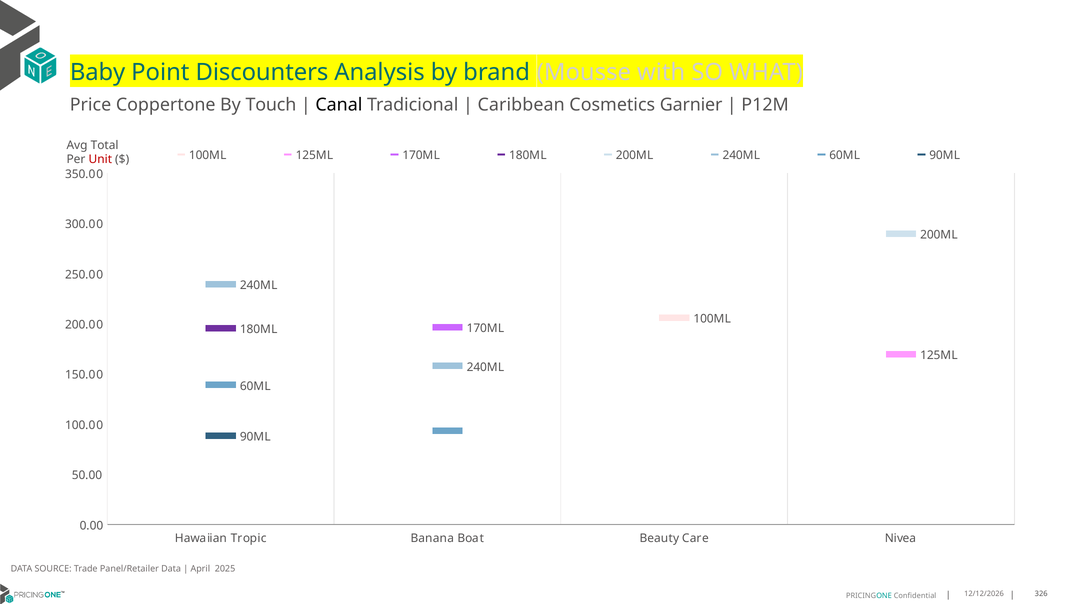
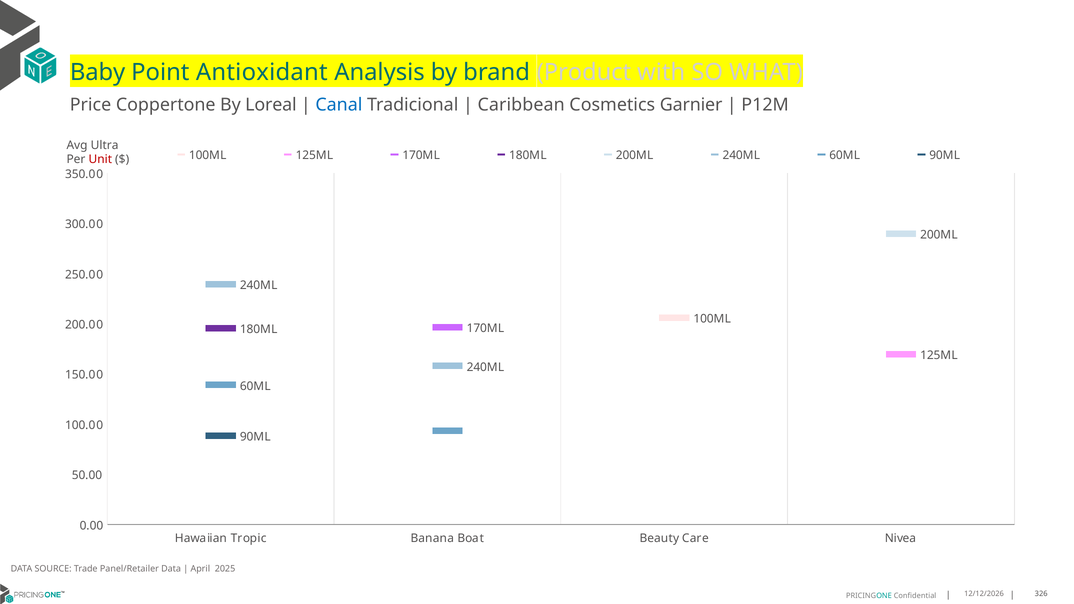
Discounters: Discounters -> Antioxidant (262, 72)
Mousse: Mousse -> Product (584, 72)
Touch: Touch -> Loreal (271, 105)
Canal colour: black -> blue (339, 105)
Total: Total -> Ultra (105, 145)
